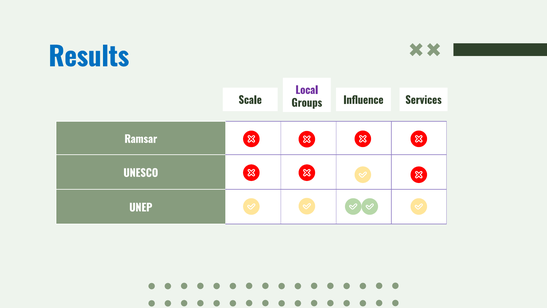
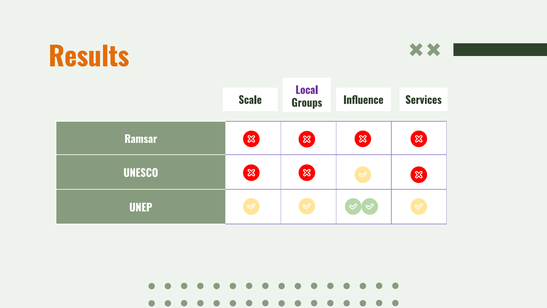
Results colour: blue -> orange (89, 57)
